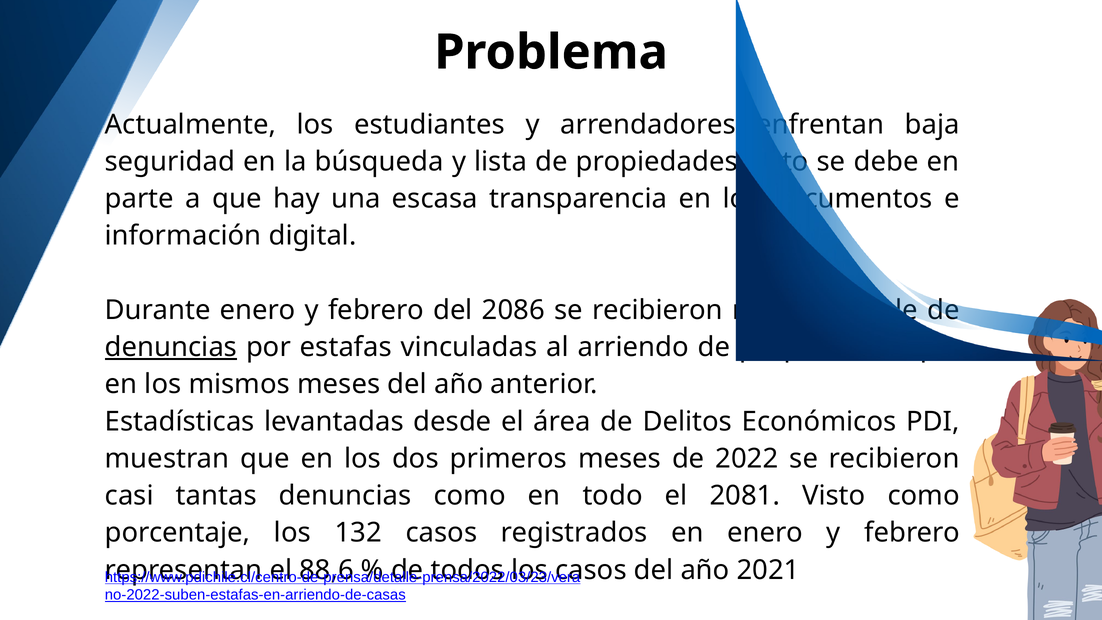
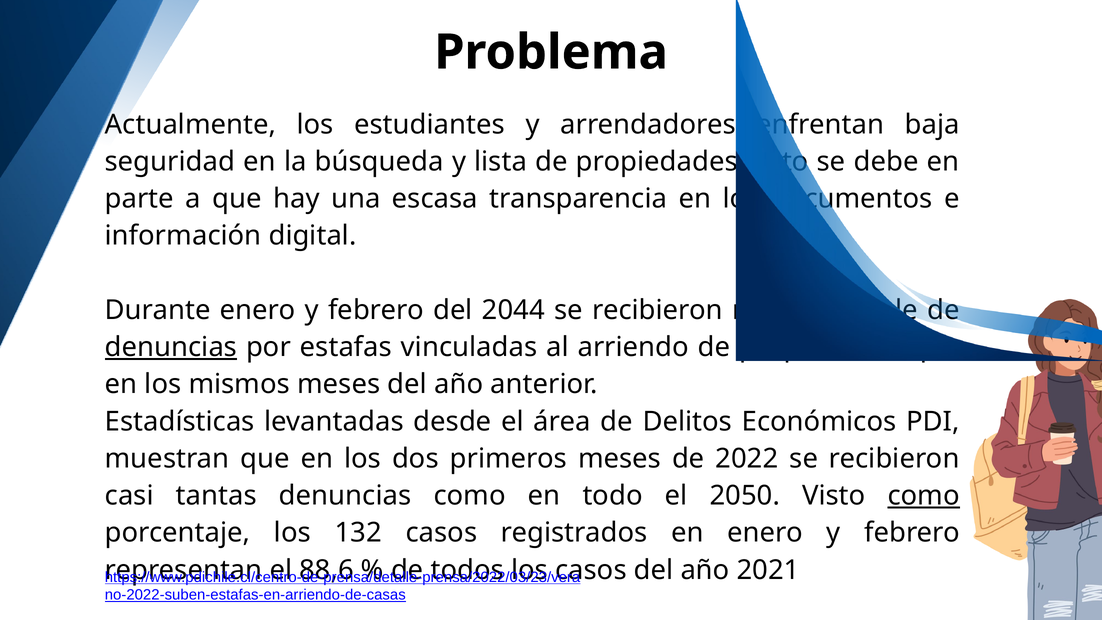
2086: 2086 -> 2044 (513, 310)
2081: 2081 -> 2050 (745, 496)
como underline: none -> present (924, 496)
